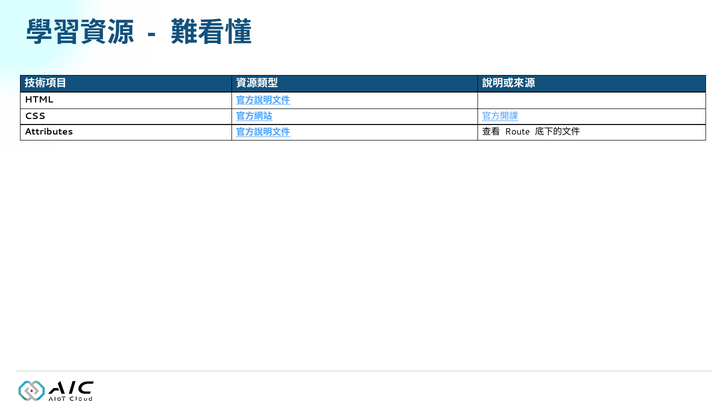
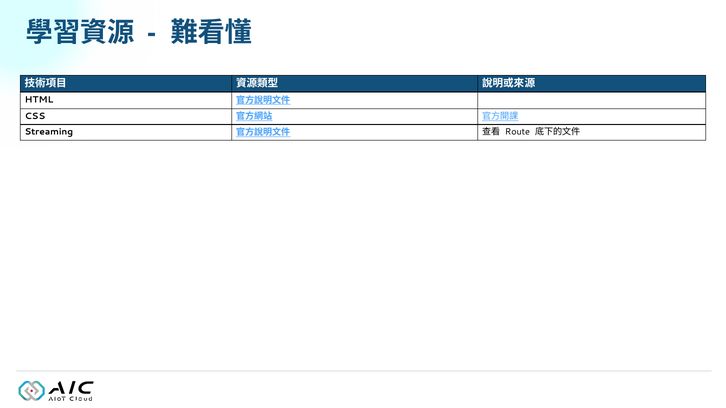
Attributes: Attributes -> Streaming (49, 132)
